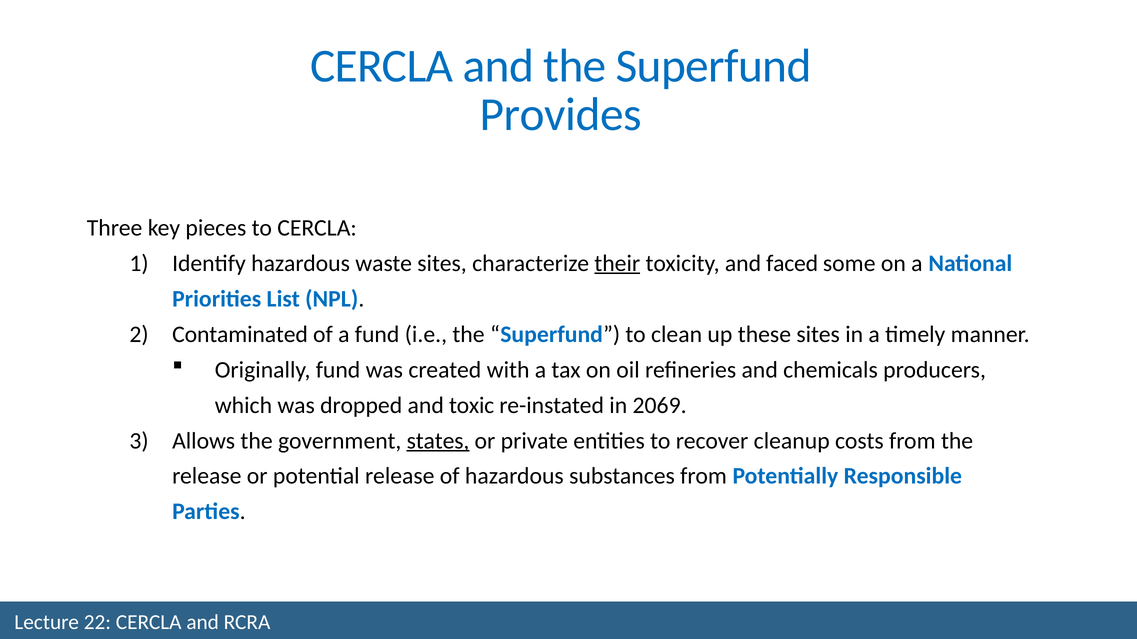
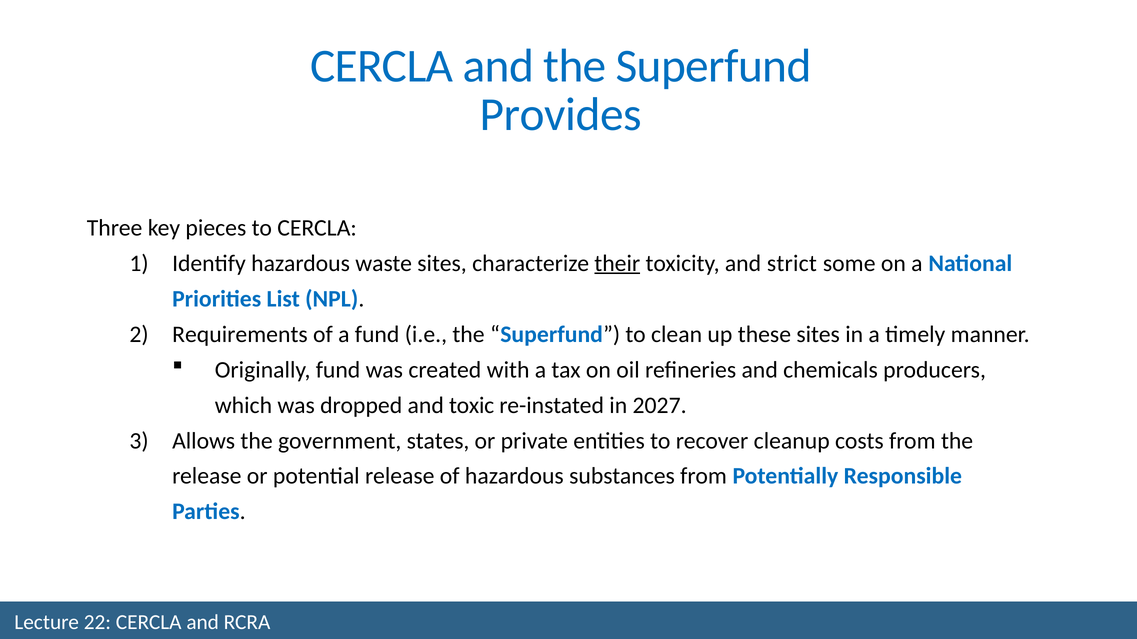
faced: faced -> strict (792, 263)
Contaminated: Contaminated -> Requirements (240, 335)
2069: 2069 -> 2027 (660, 406)
states underline: present -> none (438, 441)
